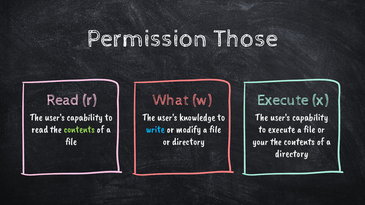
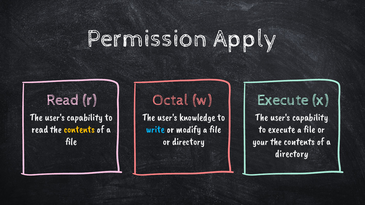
Those: Those -> Apply (246, 38)
What: What -> Octal (171, 100)
contents colour: light green -> yellow (79, 130)
